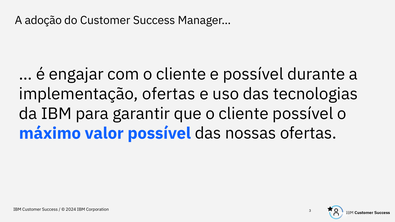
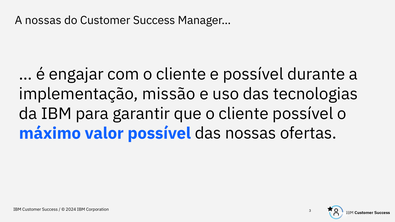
A adoção: adoção -> nossas (43, 20)
implementação ofertas: ofertas -> missão (169, 94)
